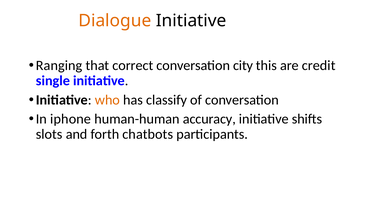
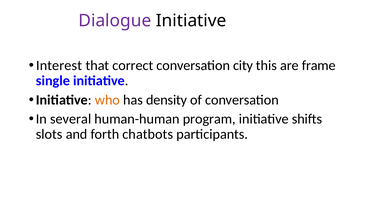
Dialogue colour: orange -> purple (115, 21)
Ranging: Ranging -> Interest (59, 66)
credit: credit -> frame (319, 66)
classify: classify -> density (167, 100)
iphone: iphone -> several (71, 119)
accuracy: accuracy -> program (209, 119)
